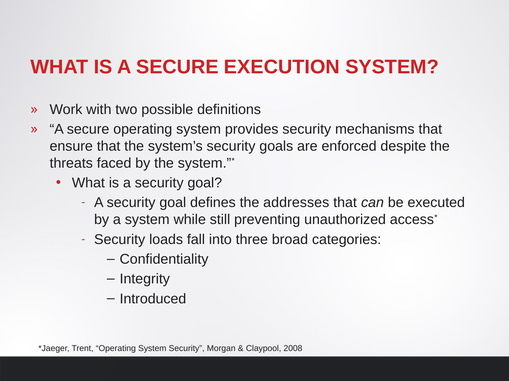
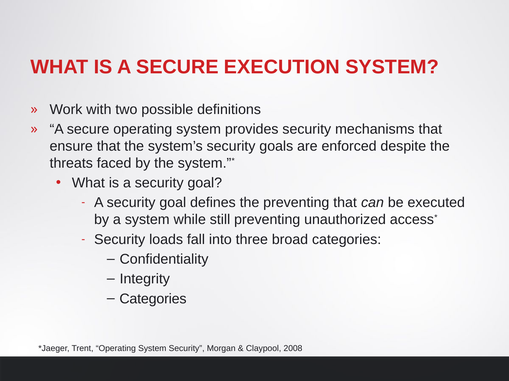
the addresses: addresses -> preventing (296, 203)
Introduced: Introduced -> Categories (153, 299)
